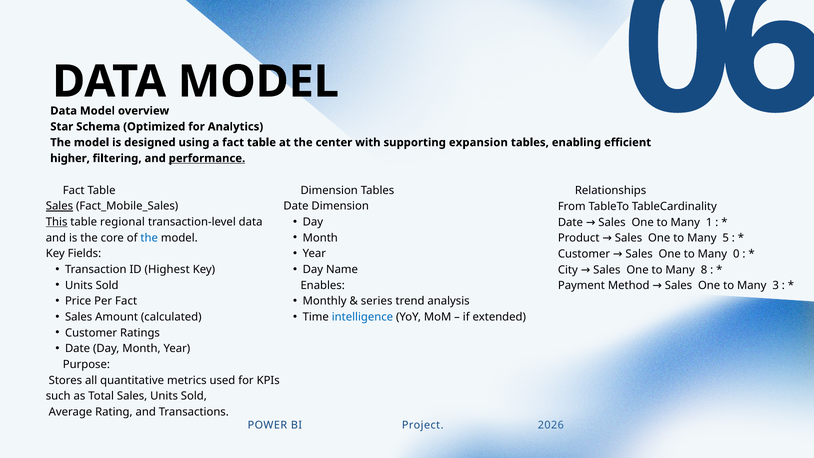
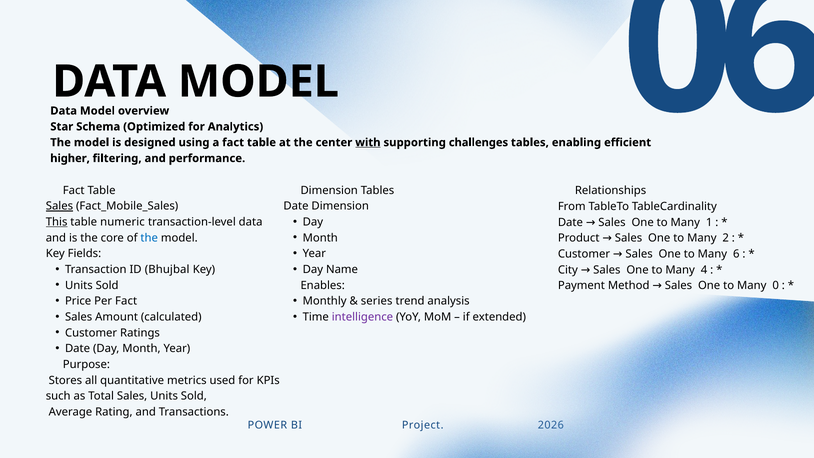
with underline: none -> present (368, 142)
expansion: expansion -> challenges (478, 142)
performance underline: present -> none (207, 158)
regional: regional -> numeric (122, 222)
5: 5 -> 2 (726, 238)
0: 0 -> 6 (736, 254)
Highest: Highest -> Bhujbal (167, 269)
8: 8 -> 4 (704, 270)
3: 3 -> 0 (776, 286)
intelligence colour: blue -> purple (362, 317)
